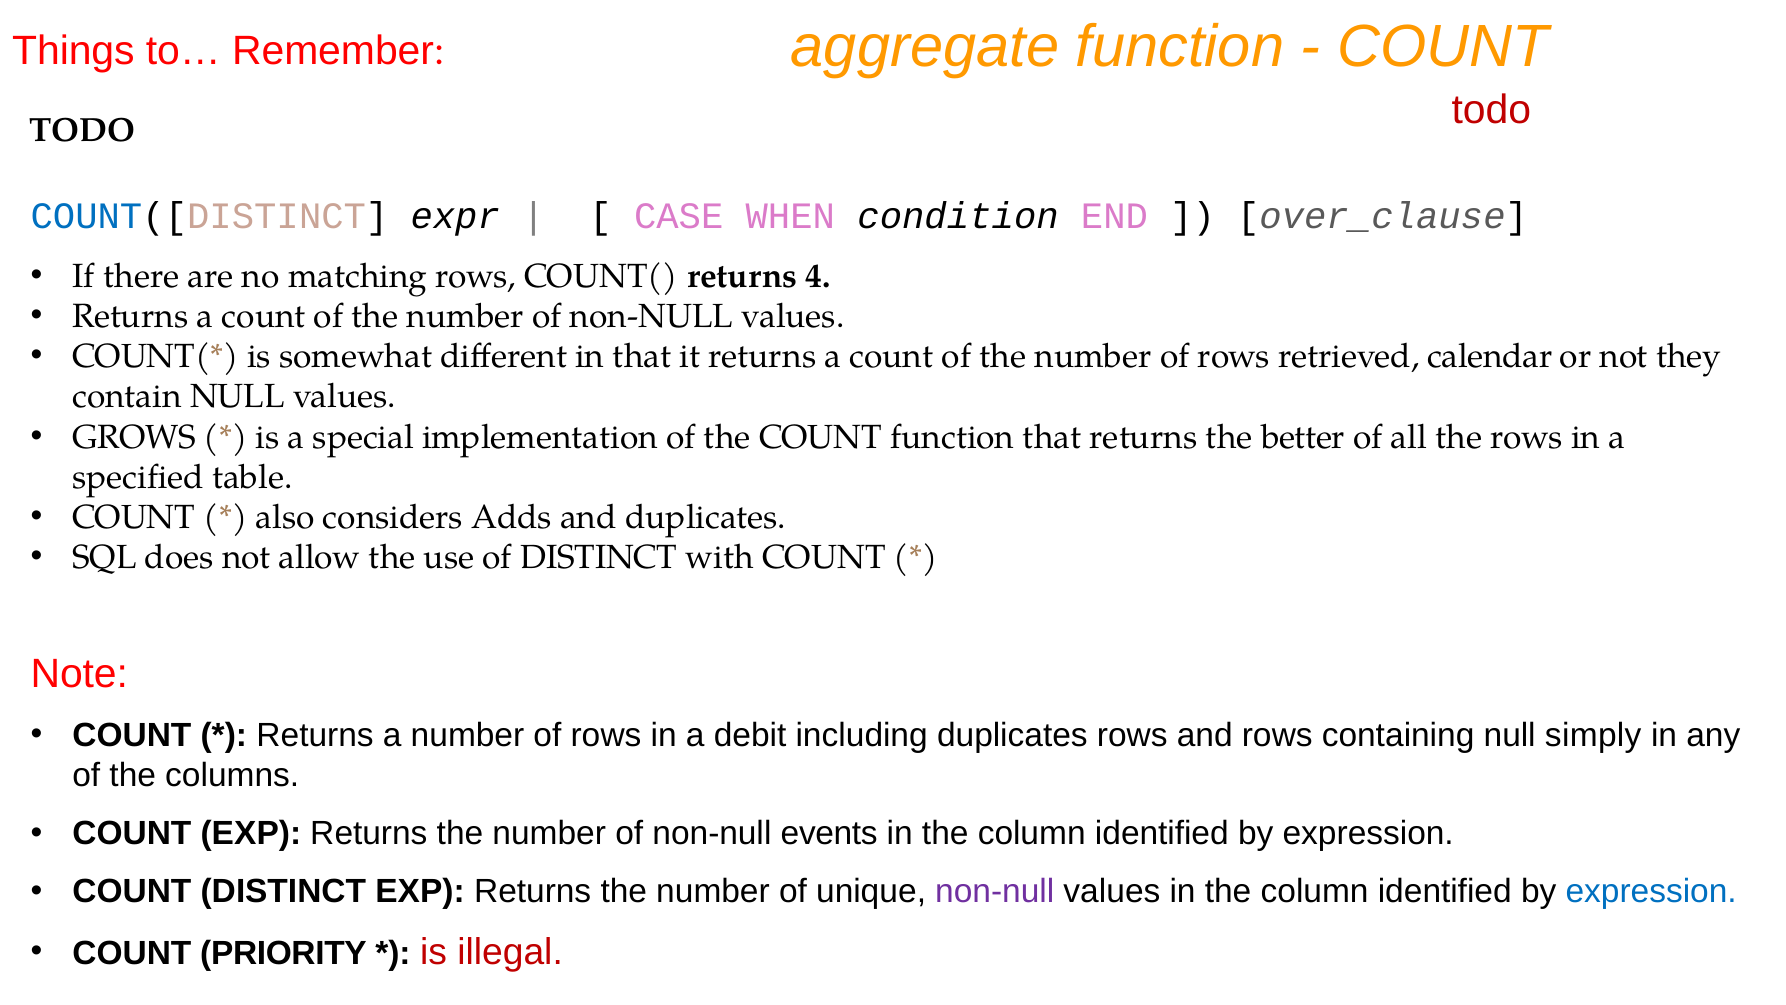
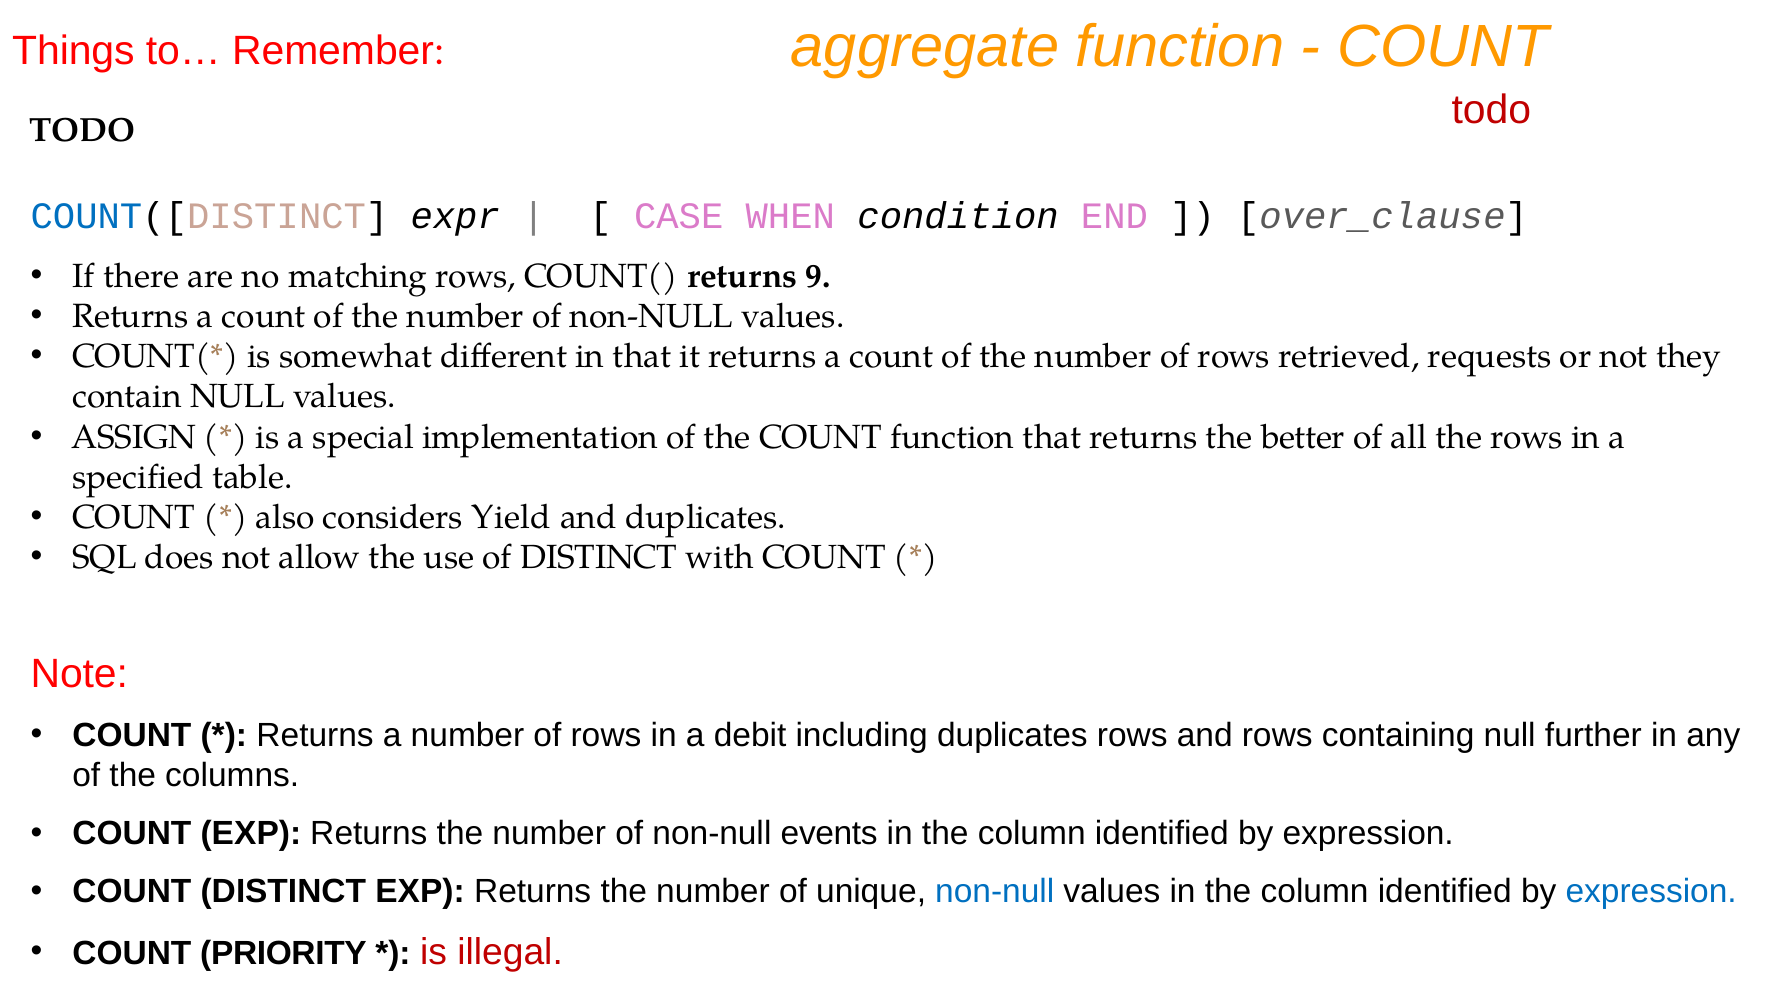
4: 4 -> 9 (818, 276)
calendar: calendar -> requests (1490, 356)
GROWS: GROWS -> ASSIGN (134, 437)
Adds: Adds -> Yield (511, 517)
simply: simply -> further (1593, 735)
non-null colour: purple -> blue (995, 892)
